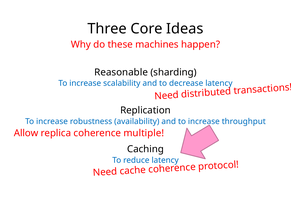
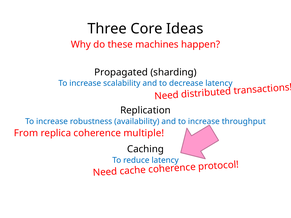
Reasonable: Reasonable -> Propagated (121, 72)
Allow: Allow -> From (26, 133)
